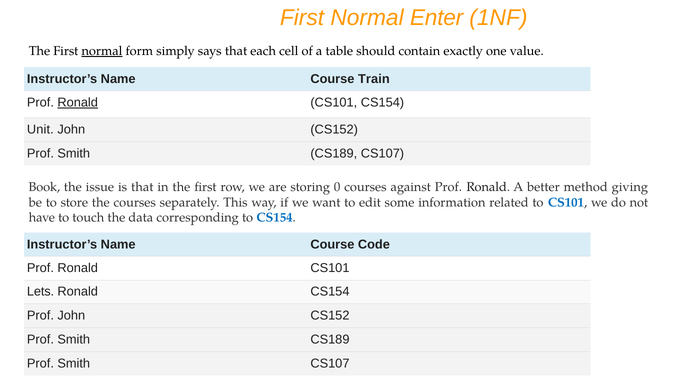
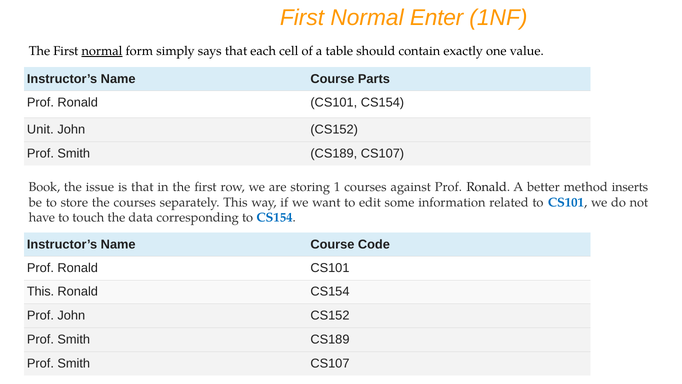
Train: Train -> Parts (374, 79)
Ronald underline: present -> none (78, 102)
0: 0 -> 1 (337, 187)
giving: giving -> inserts (630, 187)
Lets: Lets -> This (41, 291)
